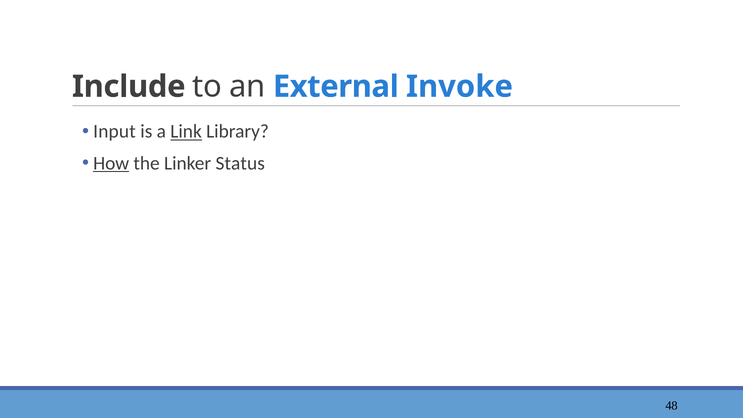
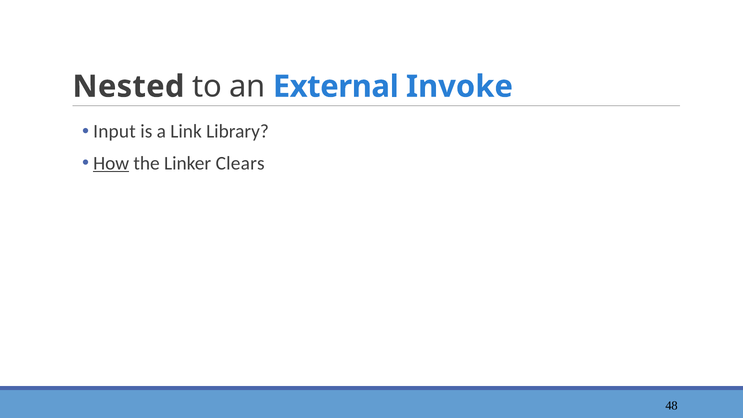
Include: Include -> Nested (128, 87)
Link underline: present -> none (186, 132)
Status: Status -> Clears (240, 163)
